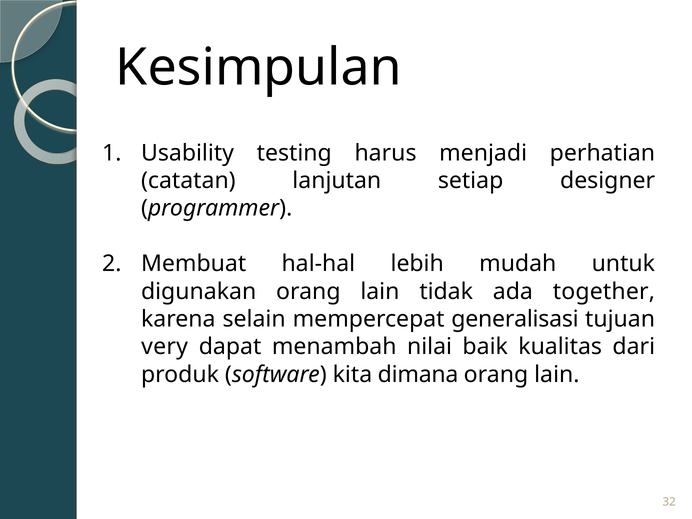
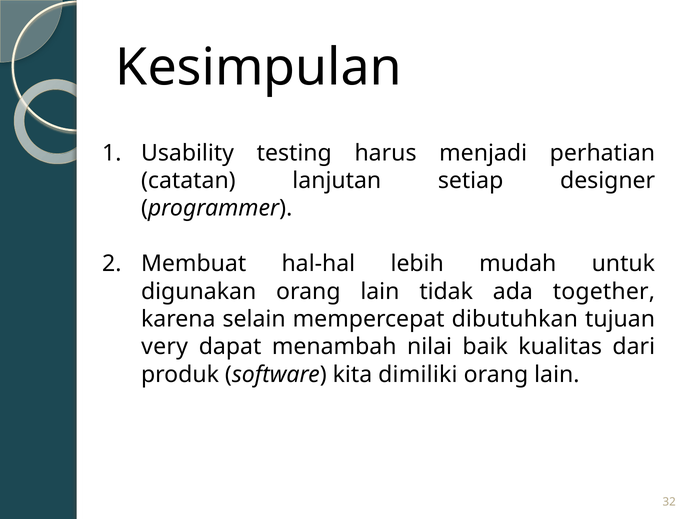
generalisasi: generalisasi -> dibutuhkan (515, 319)
dimana: dimana -> dimiliki (418, 374)
